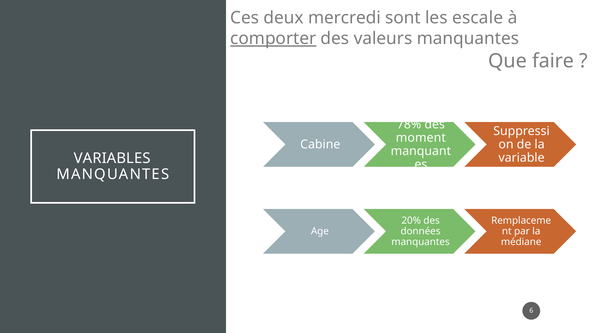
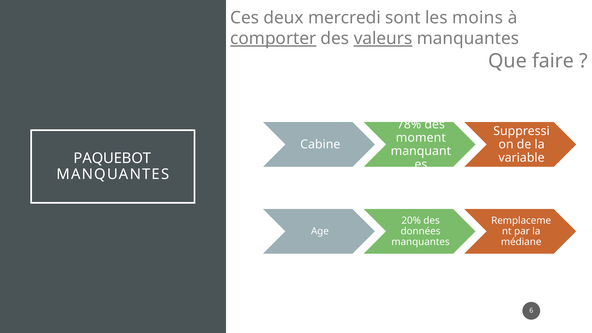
escale: escale -> moins (478, 18)
valeurs underline: none -> present (383, 39)
VARIABLES: VARIABLES -> PAQUEBOT (112, 158)
